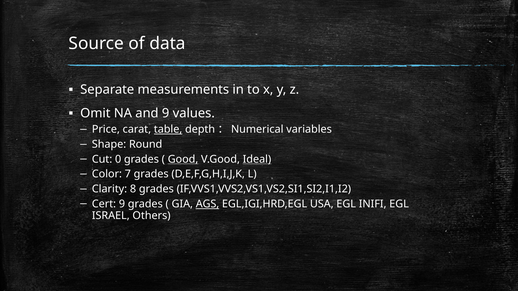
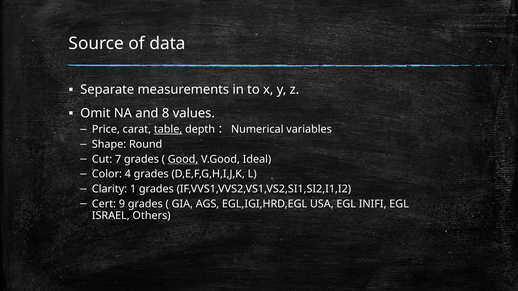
and 9: 9 -> 8 (166, 114)
0: 0 -> 7 (118, 159)
Ideal underline: present -> none (257, 159)
7: 7 -> 4 (128, 174)
8: 8 -> 1 (133, 189)
AGS underline: present -> none (208, 204)
